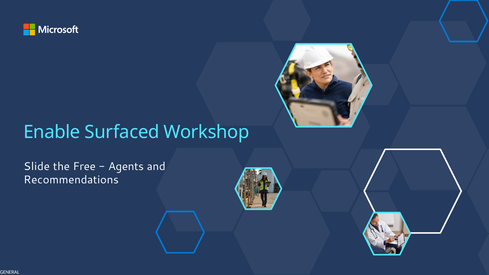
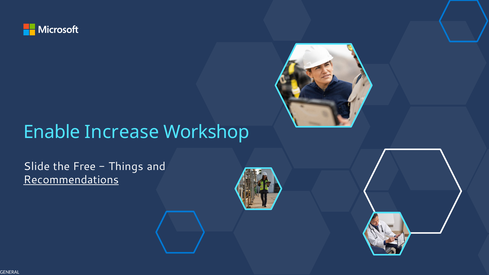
Surfaced: Surfaced -> Increase (122, 132)
Agents: Agents -> Things (126, 166)
Recommendations underline: none -> present (71, 180)
